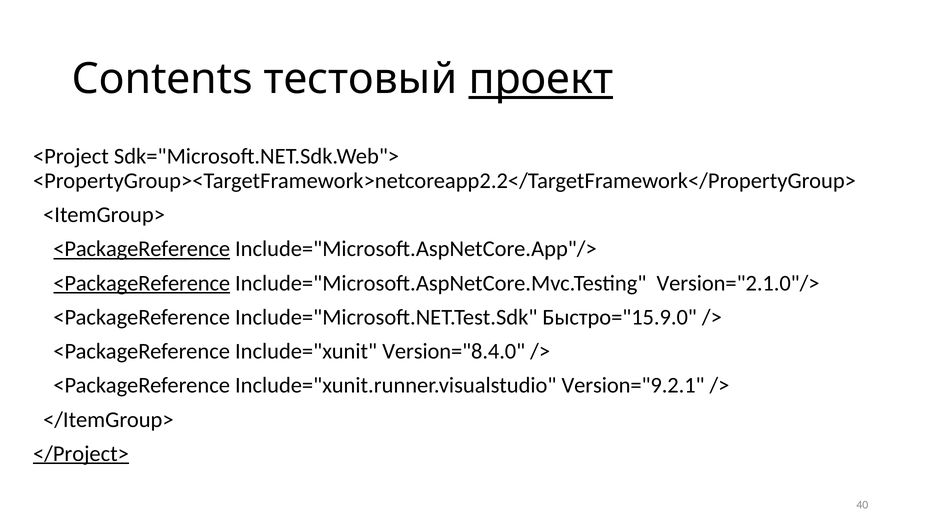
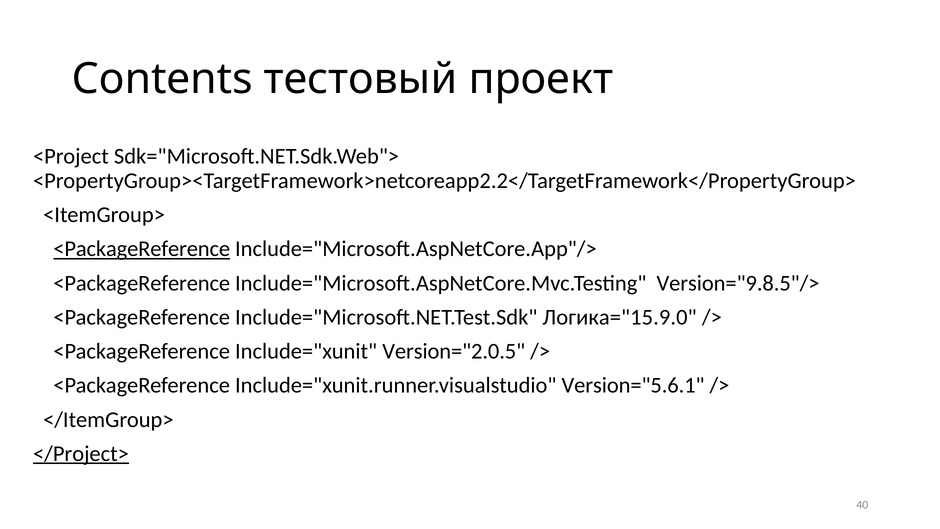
проект underline: present -> none (541, 79)
<PackageReference underline: present -> none (142, 283)
Version="2.1.0"/>: Version="2.1.0"/> -> Version="9.8.5"/> (738, 283)
Быстро="15.9.0: Быстро="15.9.0 -> Логика="15.9.0 (620, 317)
Version="8.4.0: Version="8.4.0 -> Version="2.0.5 (454, 351)
Version="9.2.1: Version="9.2.1 -> Version="5.6.1 (633, 385)
